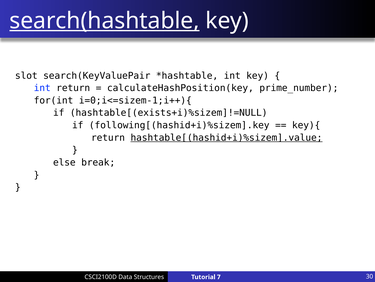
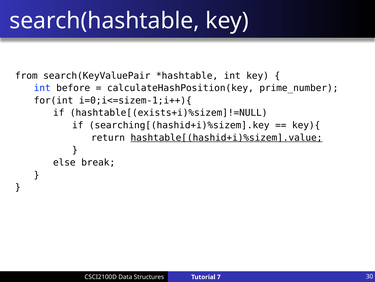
search(hashtable underline: present -> none (104, 21)
slot: slot -> from (26, 75)
int return: return -> before (73, 88)
following[(hashid+i)%sizem].key: following[(hashid+i)%sizem].key -> searching[(hashid+i)%sizem].key (179, 125)
